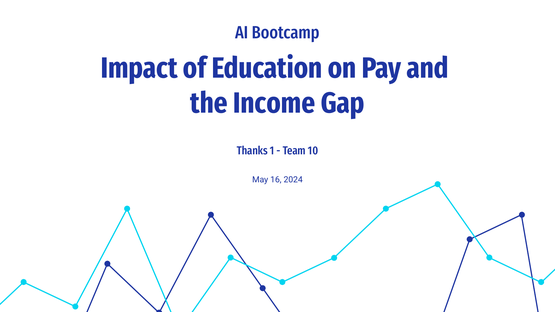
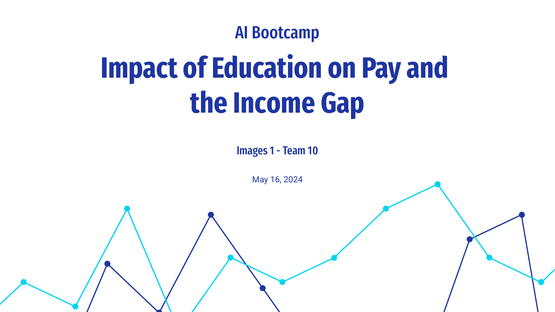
Thanks: Thanks -> Images (252, 151)
